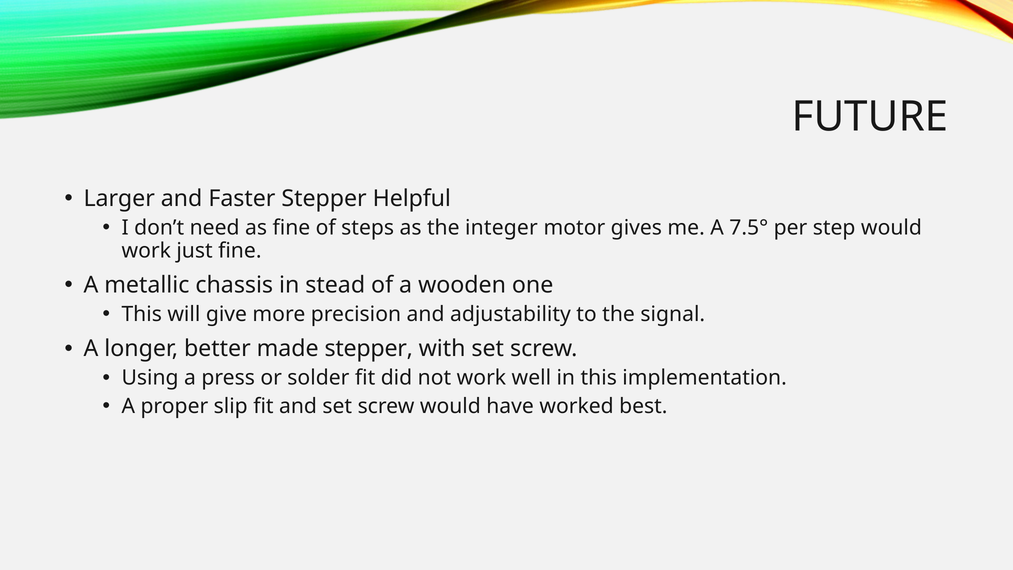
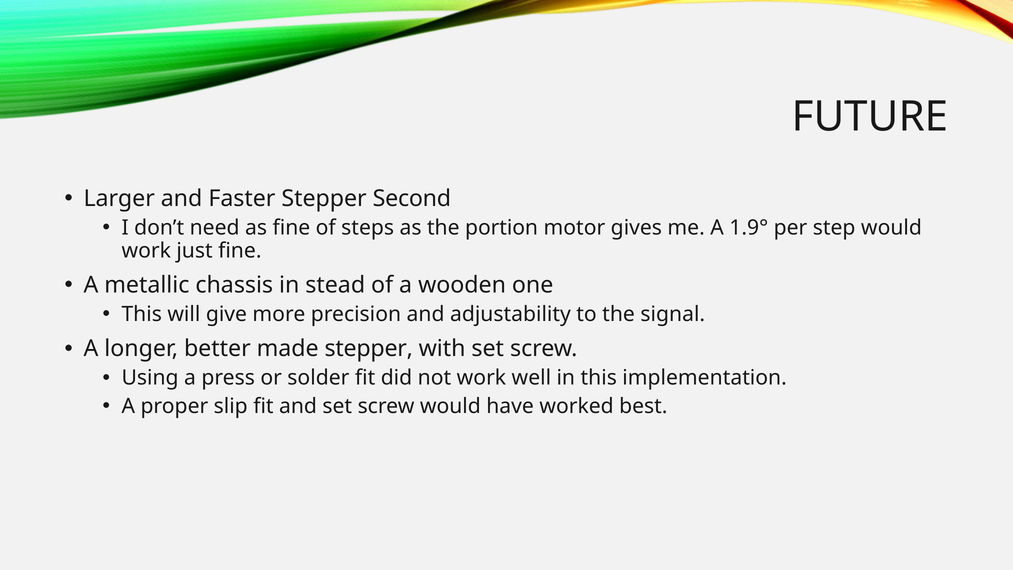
Helpful: Helpful -> Second (412, 199)
integer: integer -> portion (502, 228)
7.5°: 7.5° -> 1.9° (749, 228)
